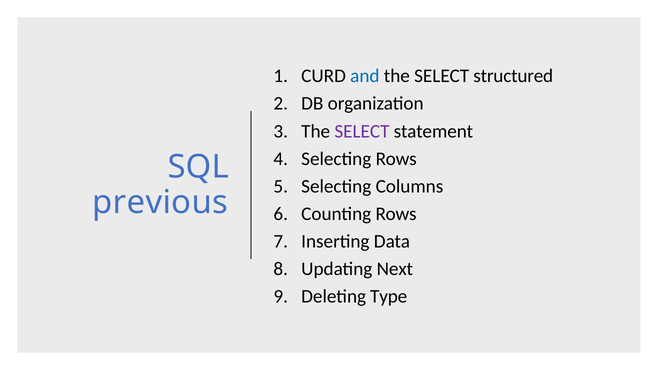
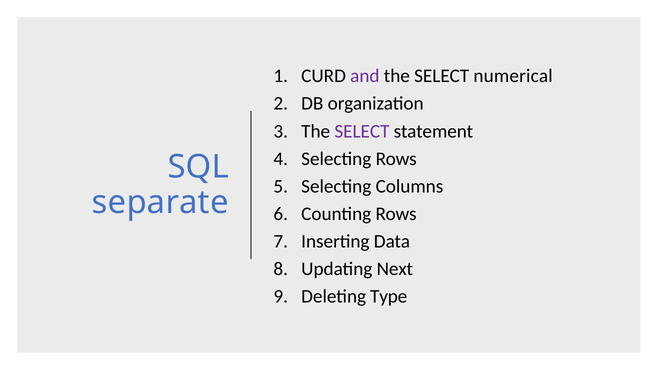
and colour: blue -> purple (365, 76)
structured: structured -> numerical (513, 76)
previous: previous -> separate (160, 203)
